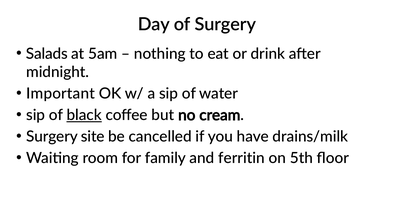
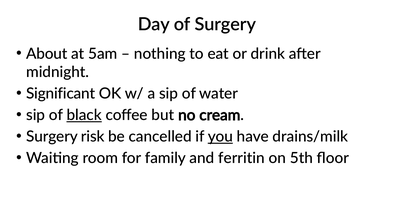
Salads: Salads -> About (47, 54)
Important: Important -> Significant (61, 94)
site: site -> risk (93, 137)
you underline: none -> present (220, 137)
